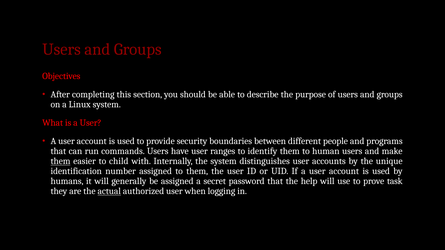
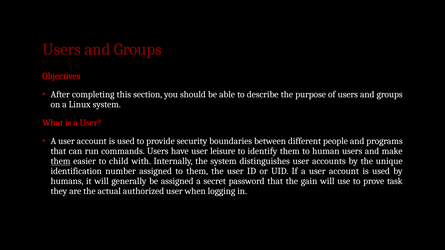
ranges: ranges -> leisure (223, 151)
help: help -> gain (309, 181)
actual underline: present -> none (109, 191)
